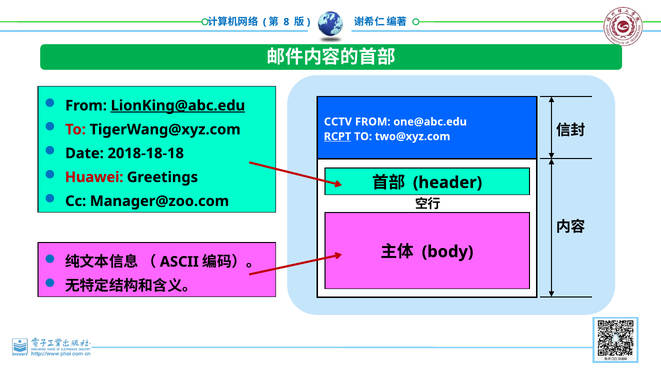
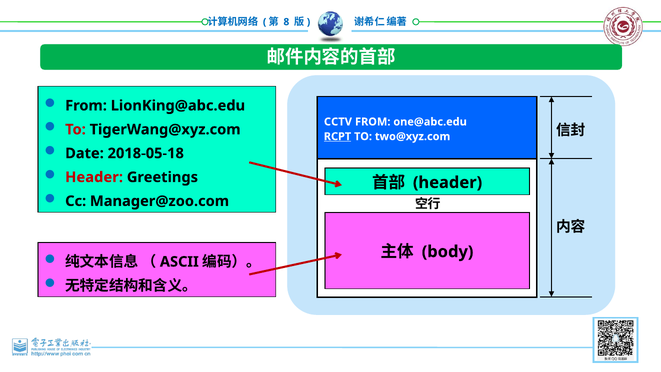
LionKing@abc.edu underline: present -> none (178, 106)
2018-18-18: 2018-18-18 -> 2018-05-18 (146, 153)
Huawei: Huawei -> Header (94, 177)
